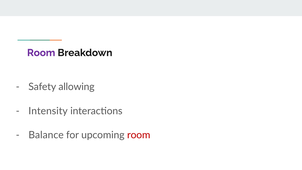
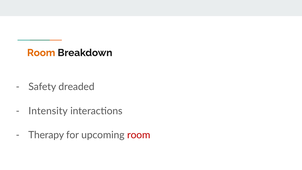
Room colour: purple -> orange (41, 53)
allowing: allowing -> dreaded (76, 87)
Balance: Balance -> Therapy (46, 135)
